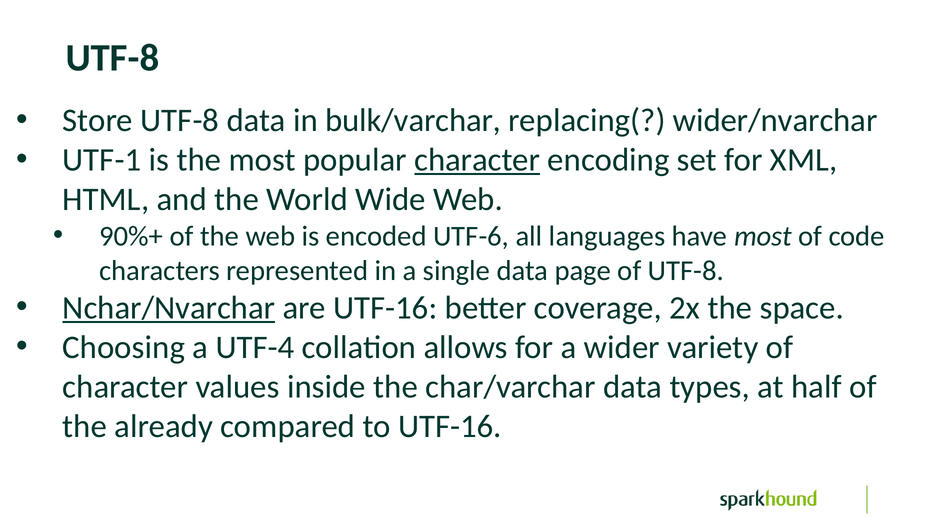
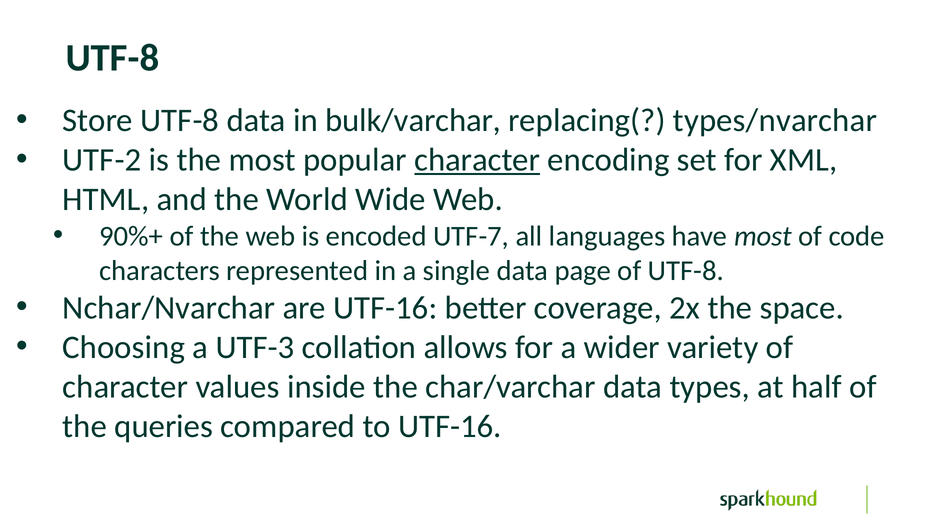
wider/nvarchar: wider/nvarchar -> types/nvarchar (775, 120)
UTF-1: UTF-1 -> UTF-2 (102, 160)
UTF-6: UTF-6 -> UTF-7 (471, 236)
Nchar/Nvarchar underline: present -> none (169, 308)
UTF-4: UTF-4 -> UTF-3 (255, 347)
already: already -> queries (164, 426)
